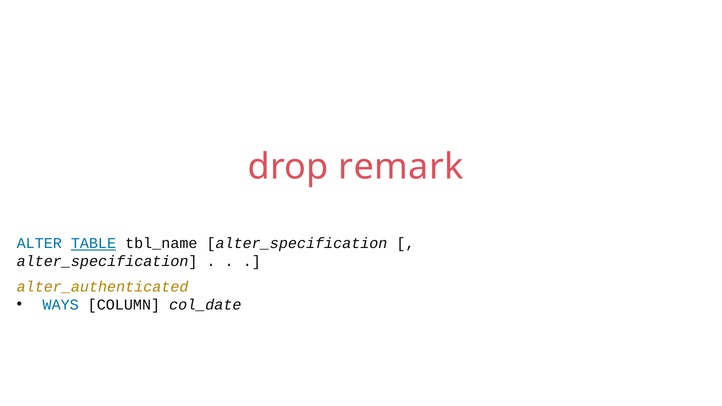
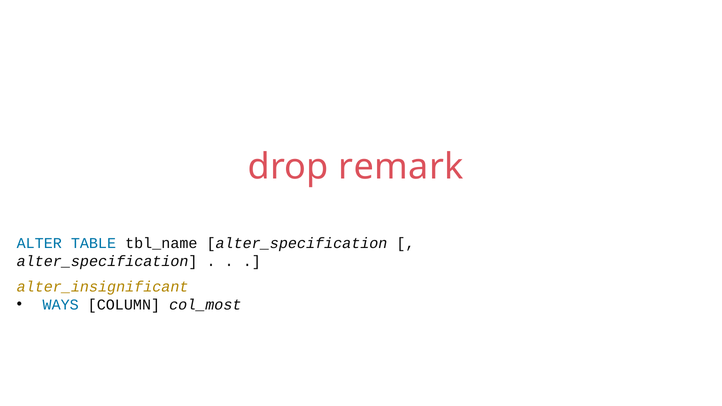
TABLE underline: present -> none (93, 243)
alter_authenticated: alter_authenticated -> alter_insignificant (103, 287)
col_date: col_date -> col_most (205, 305)
